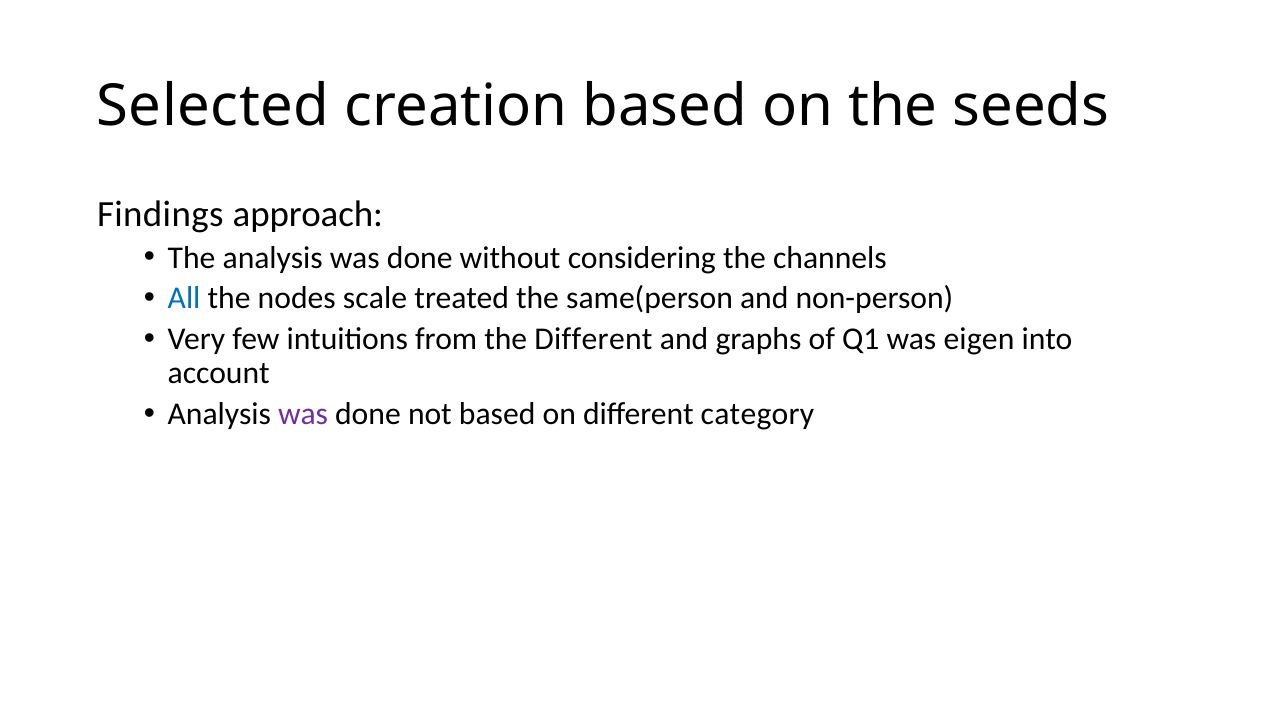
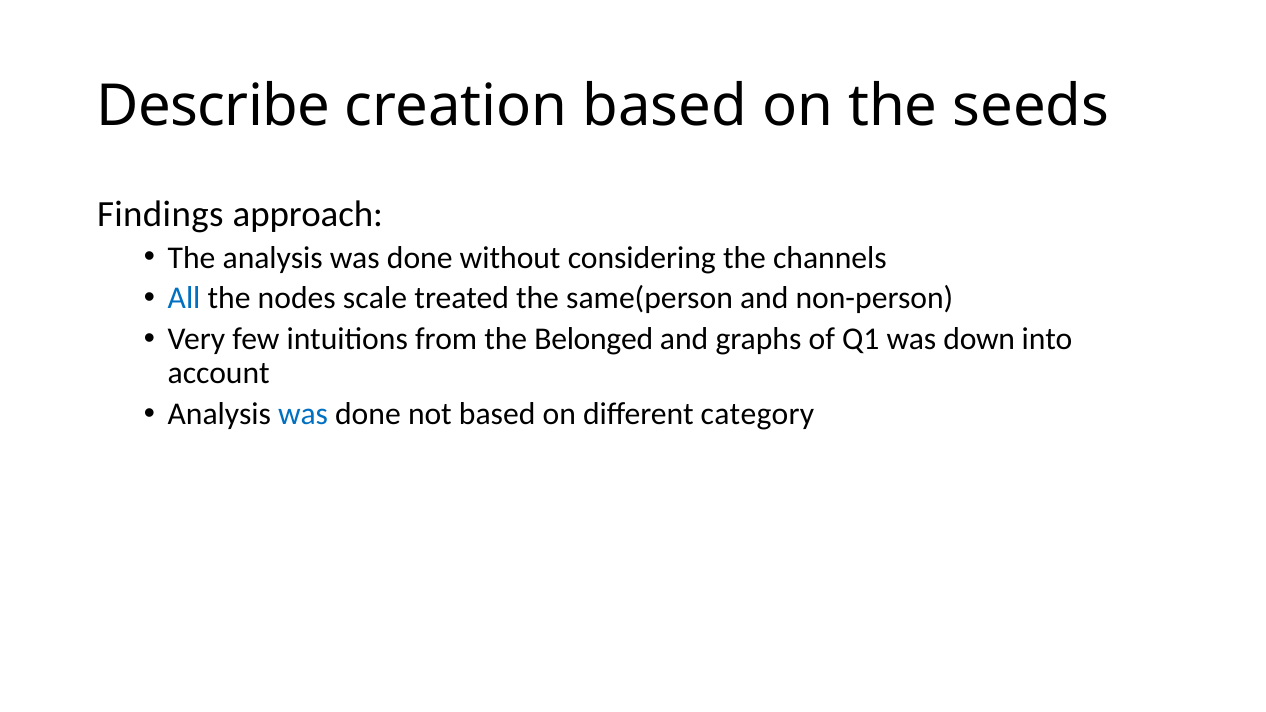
Selected: Selected -> Describe (213, 106)
the Different: Different -> Belonged (594, 339)
eigen: eigen -> down (979, 339)
was colour: purple -> blue (303, 414)
